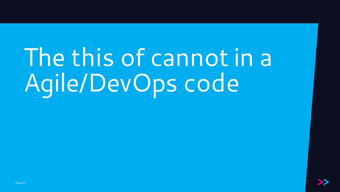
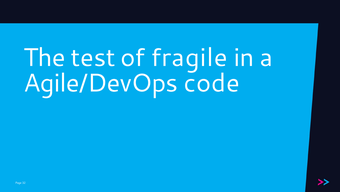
this: this -> test (93, 57)
cannot: cannot -> fragile (189, 57)
